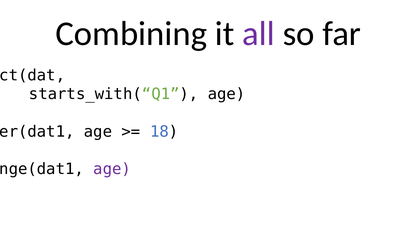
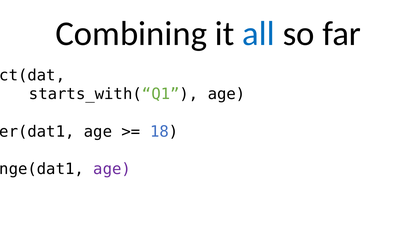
all colour: purple -> blue (259, 34)
